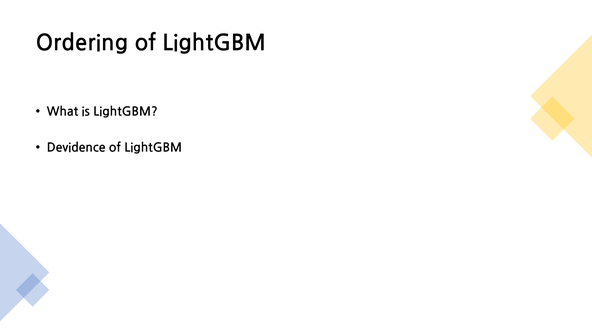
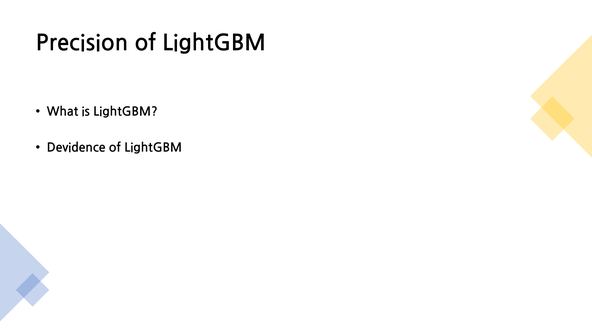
Ordering: Ordering -> Precision (82, 43)
